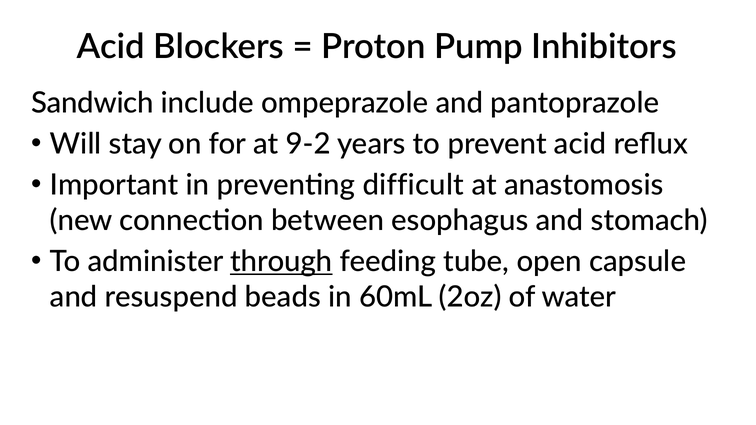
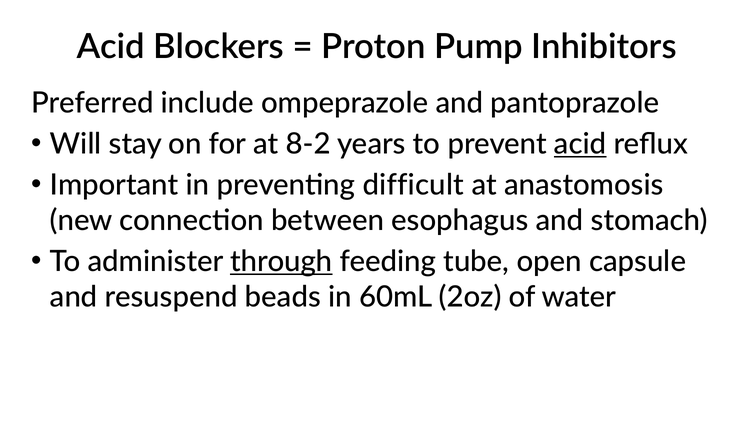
Sandwich: Sandwich -> Preferred (92, 103)
9-2: 9-2 -> 8-2 (308, 144)
acid underline: none -> present (580, 144)
